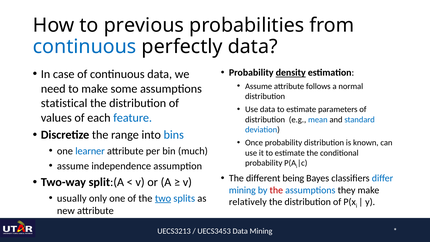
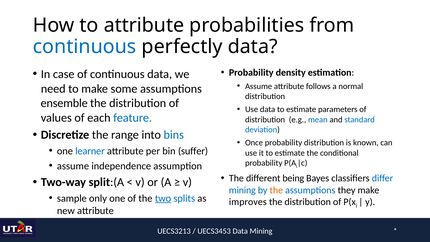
to previous: previous -> attribute (144, 25)
density underline: present -> none (291, 73)
statistical: statistical -> ensemble (64, 103)
much: much -> suffer (193, 151)
the colour: red -> orange (276, 190)
usually: usually -> sample (72, 198)
relatively: relatively -> improves (248, 202)
